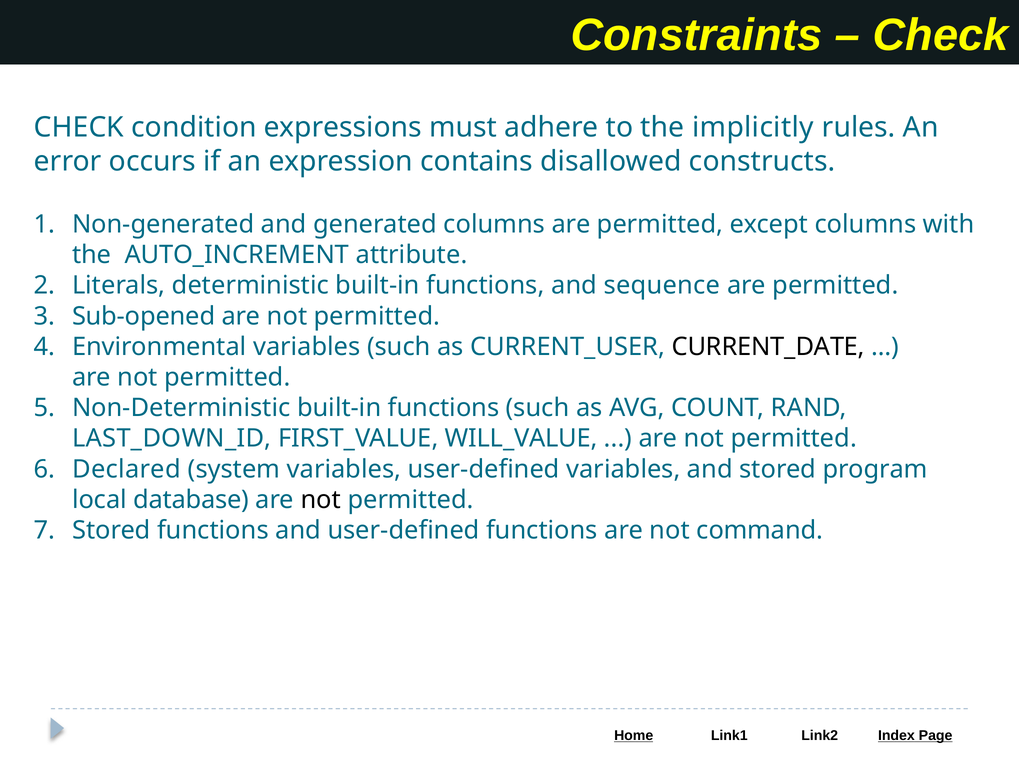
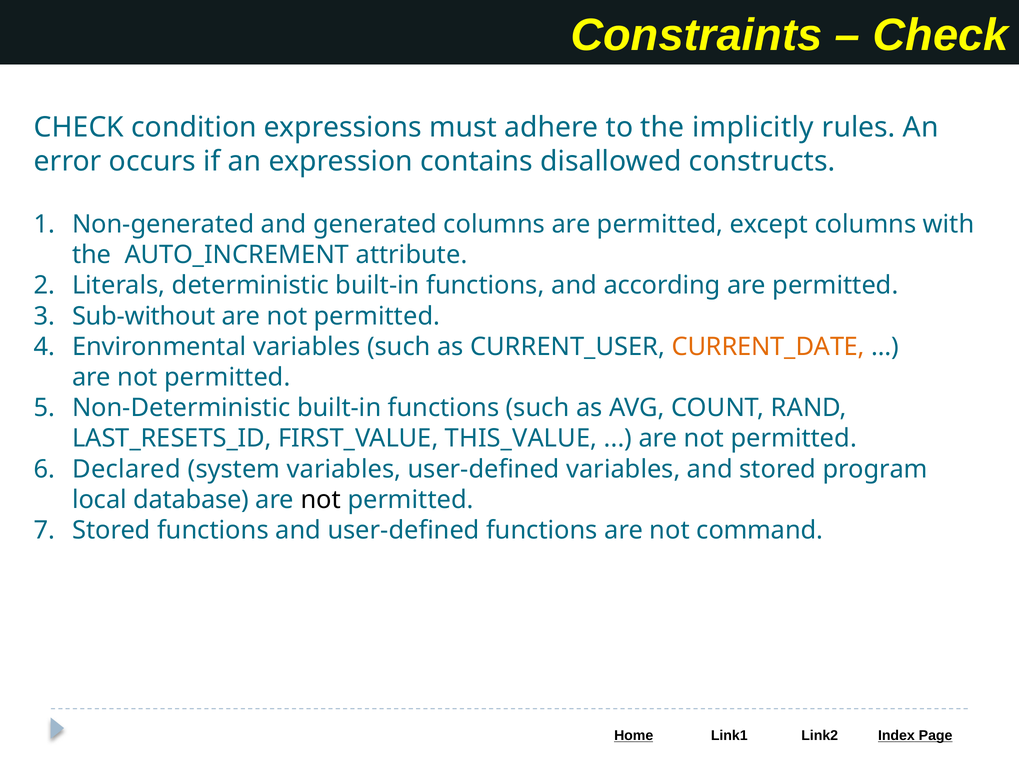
sequence: sequence -> according (662, 285)
Sub-opened: Sub-opened -> Sub-without (144, 316)
CURRENT_DATE colour: black -> orange (768, 346)
LAST_DOWN_ID: LAST_DOWN_ID -> LAST_RESETS_ID (172, 438)
WILL_VALUE: WILL_VALUE -> THIS_VALUE (521, 438)
